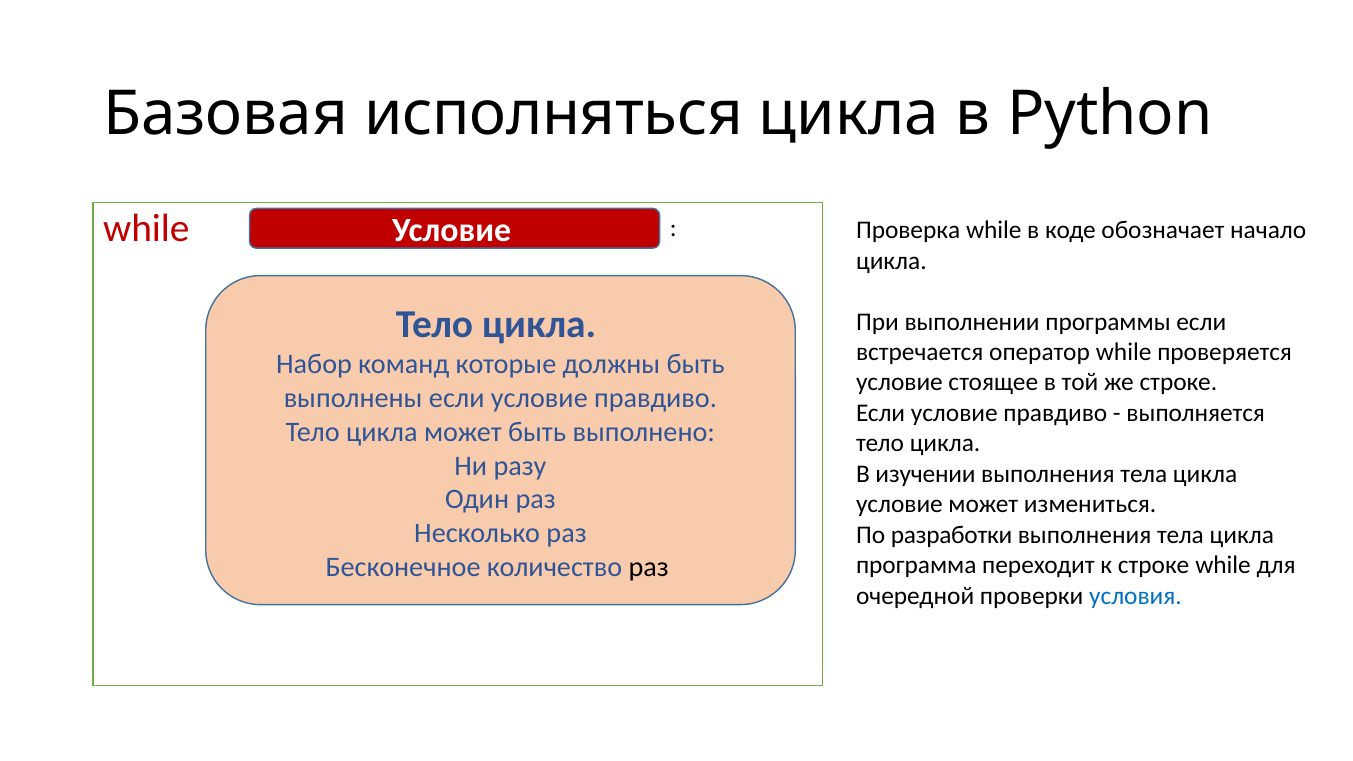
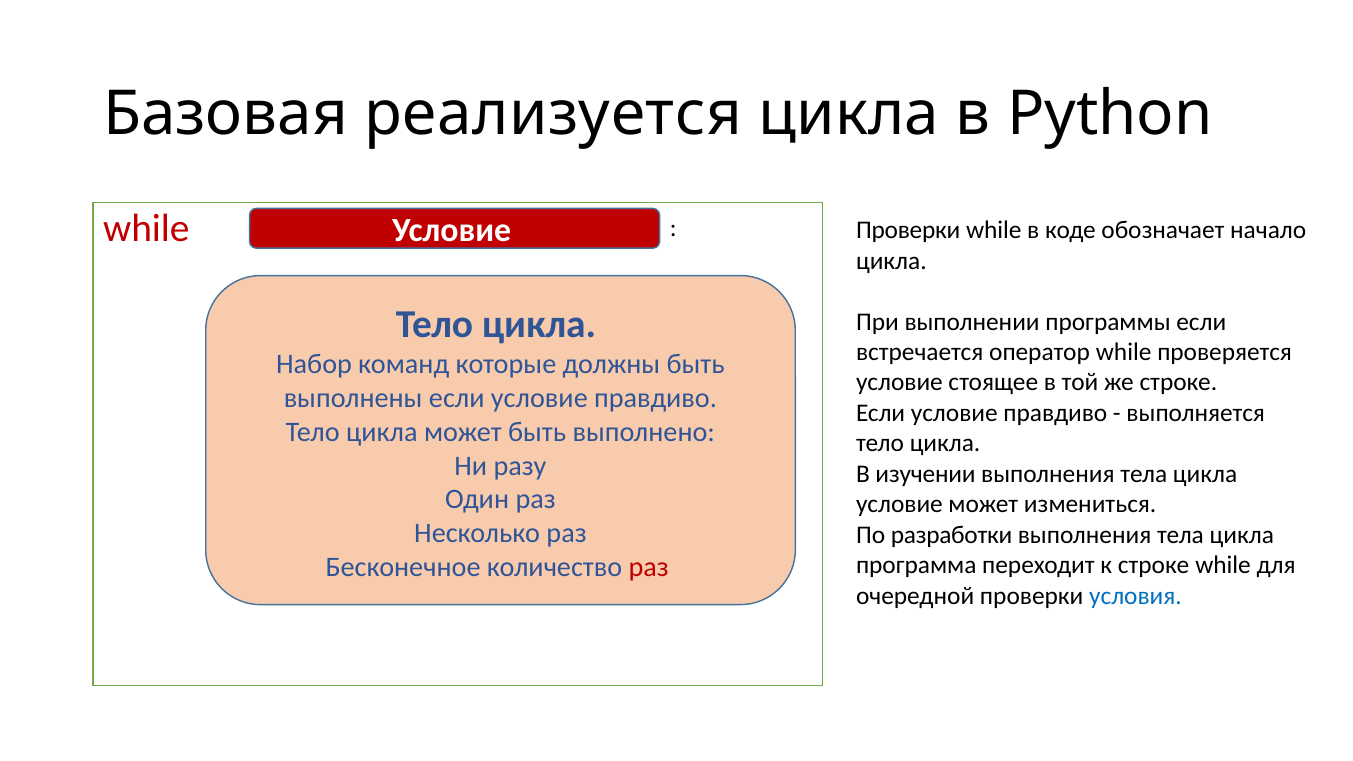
исполняться: исполняться -> реализуется (553, 114)
Проверка: Проверка -> Проверки (908, 230)
раз colour: black -> red (649, 567)
